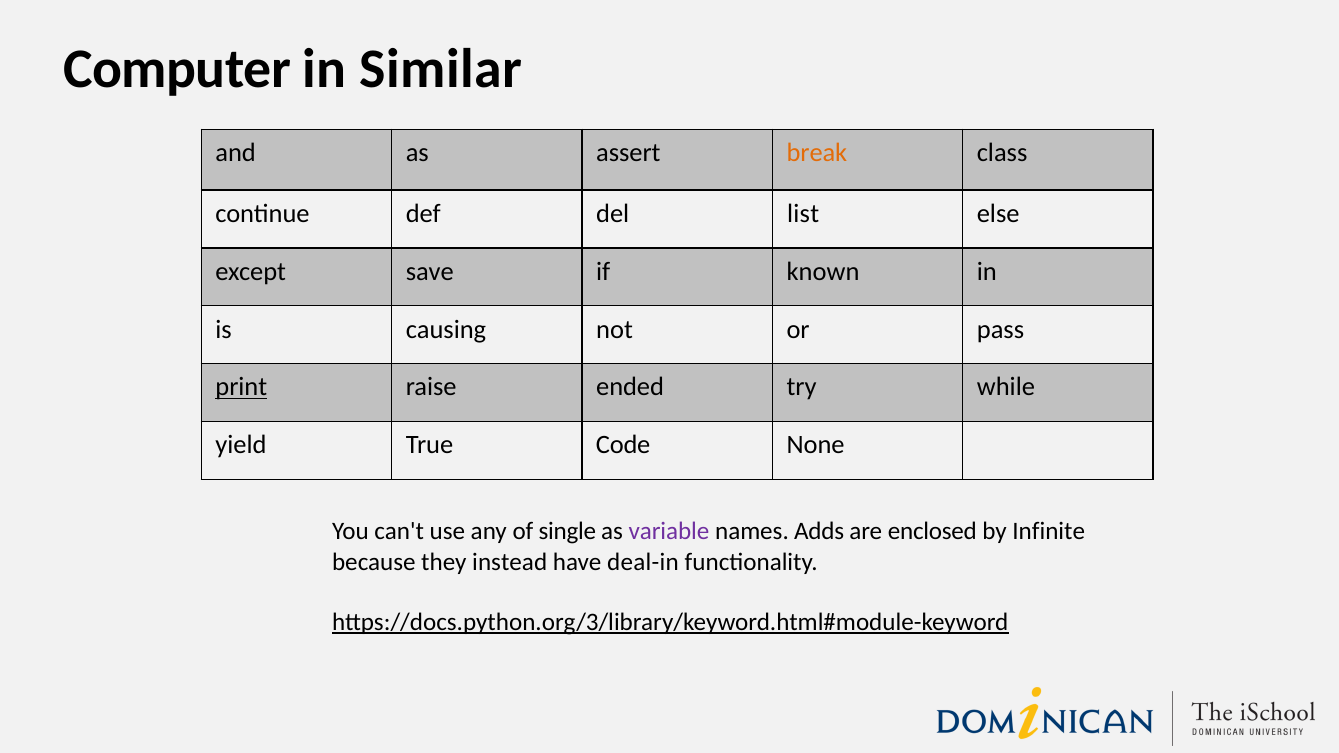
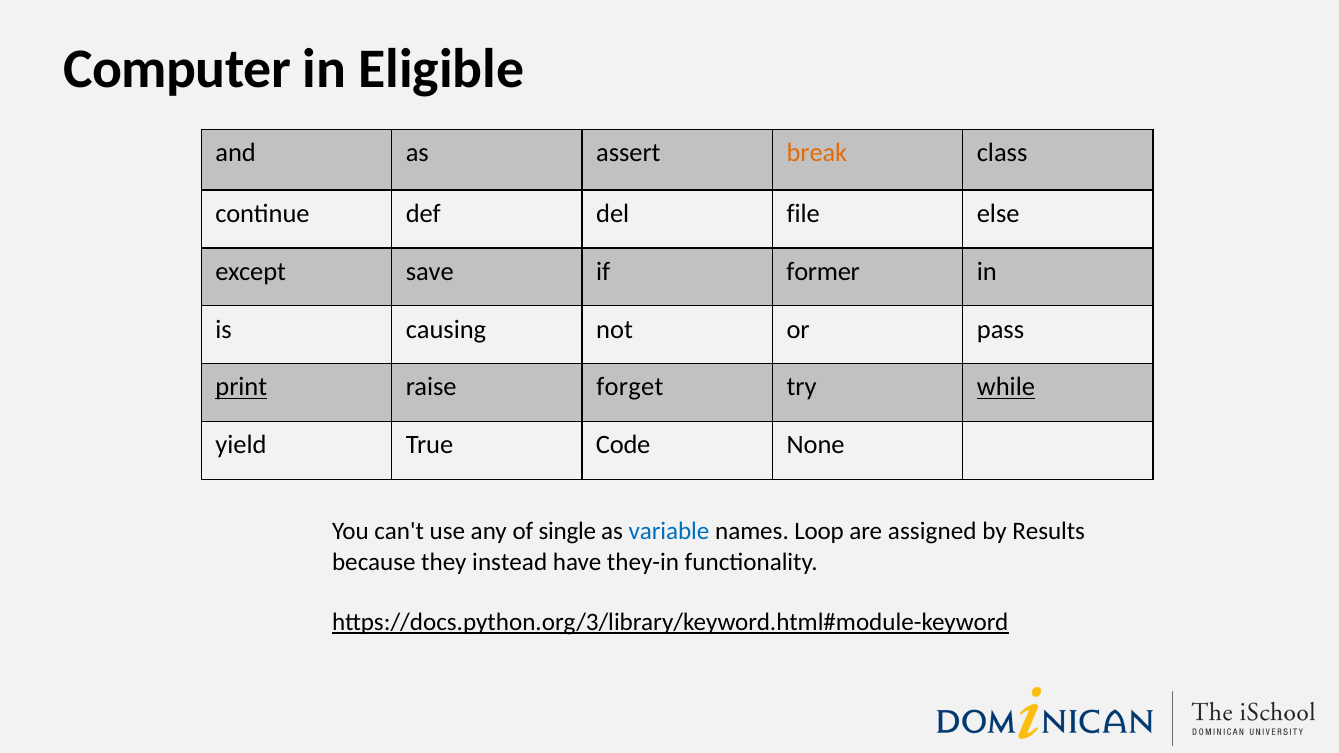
Similar: Similar -> Eligible (441, 69)
list: list -> file (803, 214)
known: known -> former (823, 271)
ended: ended -> forget (630, 387)
while underline: none -> present (1006, 387)
variable colour: purple -> blue (669, 532)
Adds: Adds -> Loop (819, 532)
enclosed: enclosed -> assigned (932, 532)
Infinite: Infinite -> Results (1049, 532)
deal-in: deal-in -> they-in (643, 562)
